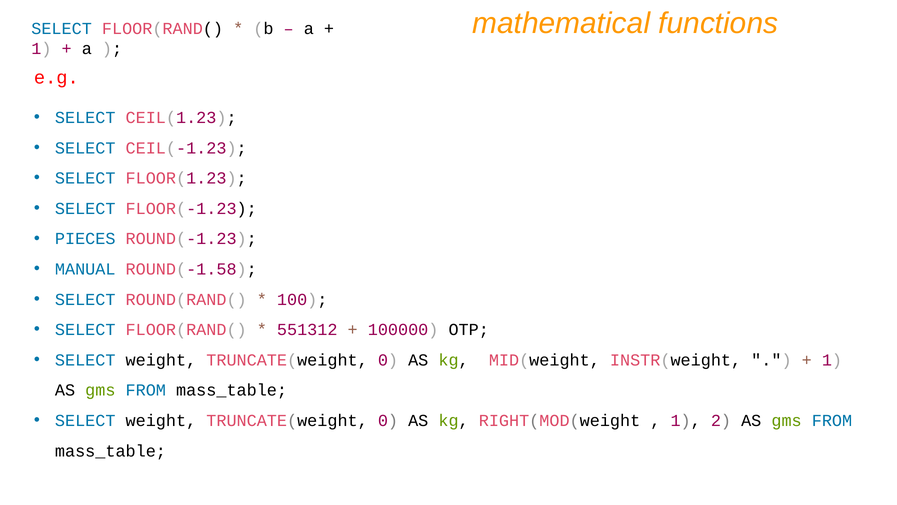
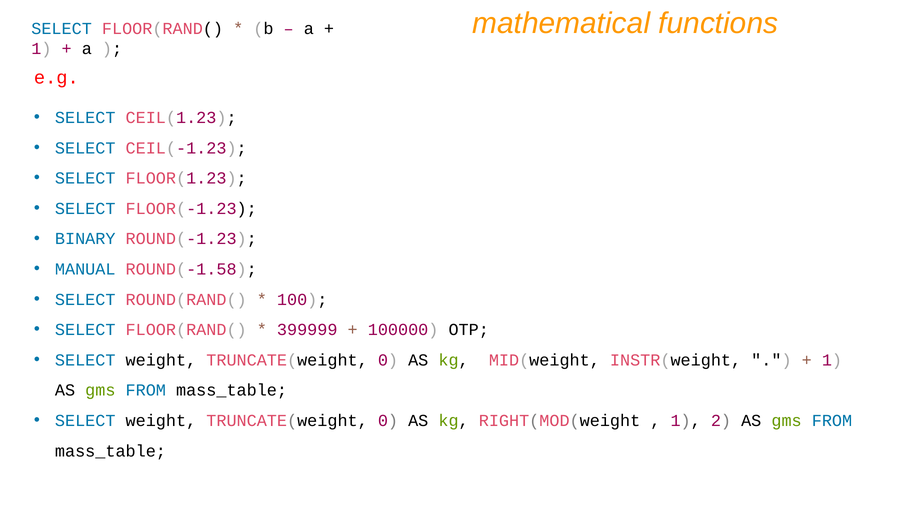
PIECES: PIECES -> BINARY (85, 239)
551312: 551312 -> 399999 (307, 330)
